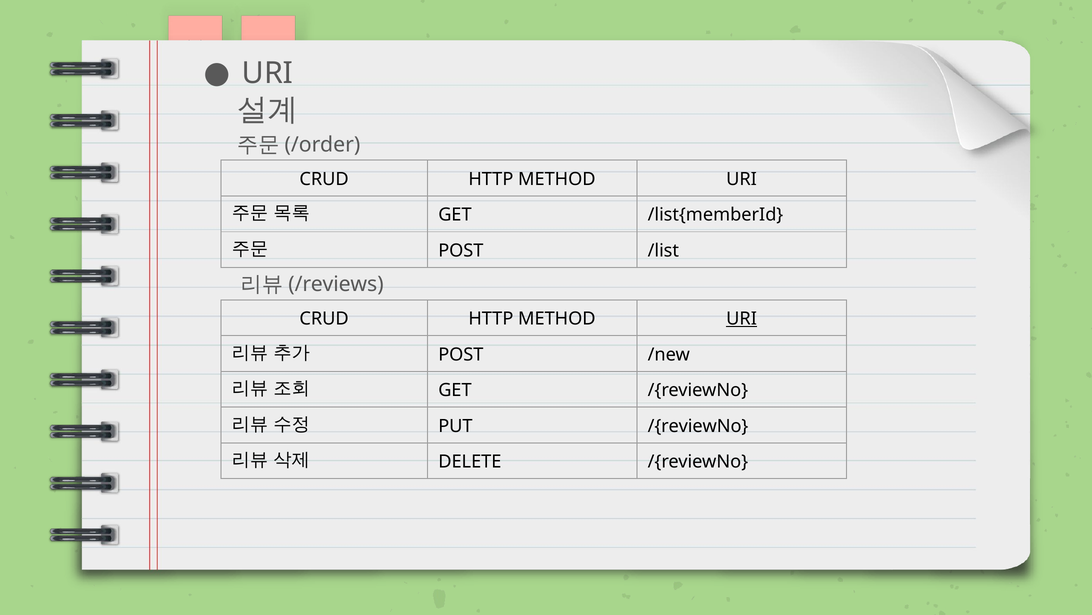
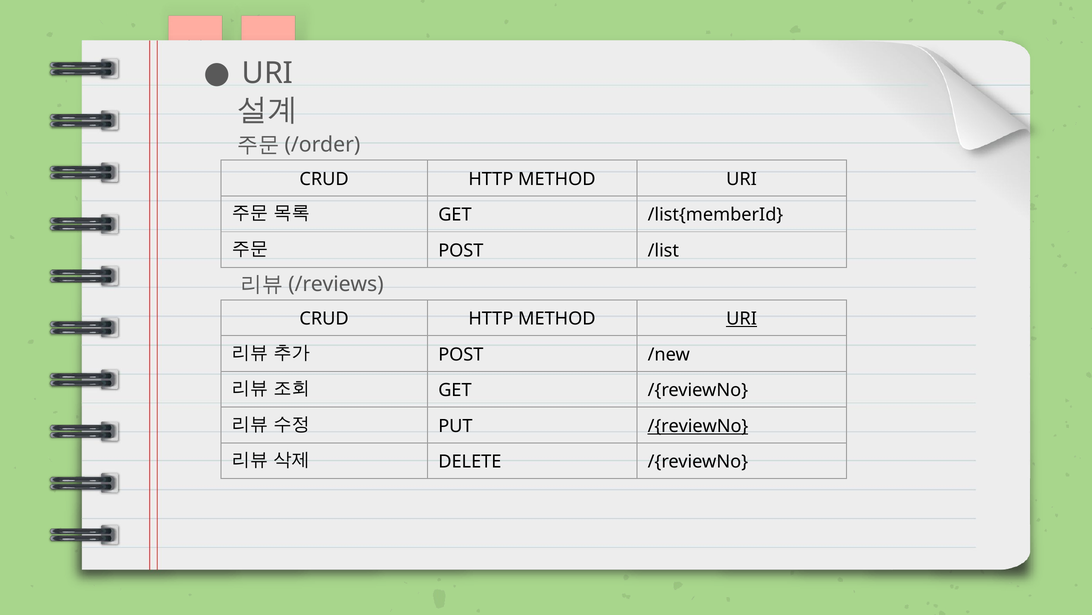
/{reviewNo underline: none -> present (698, 426)
